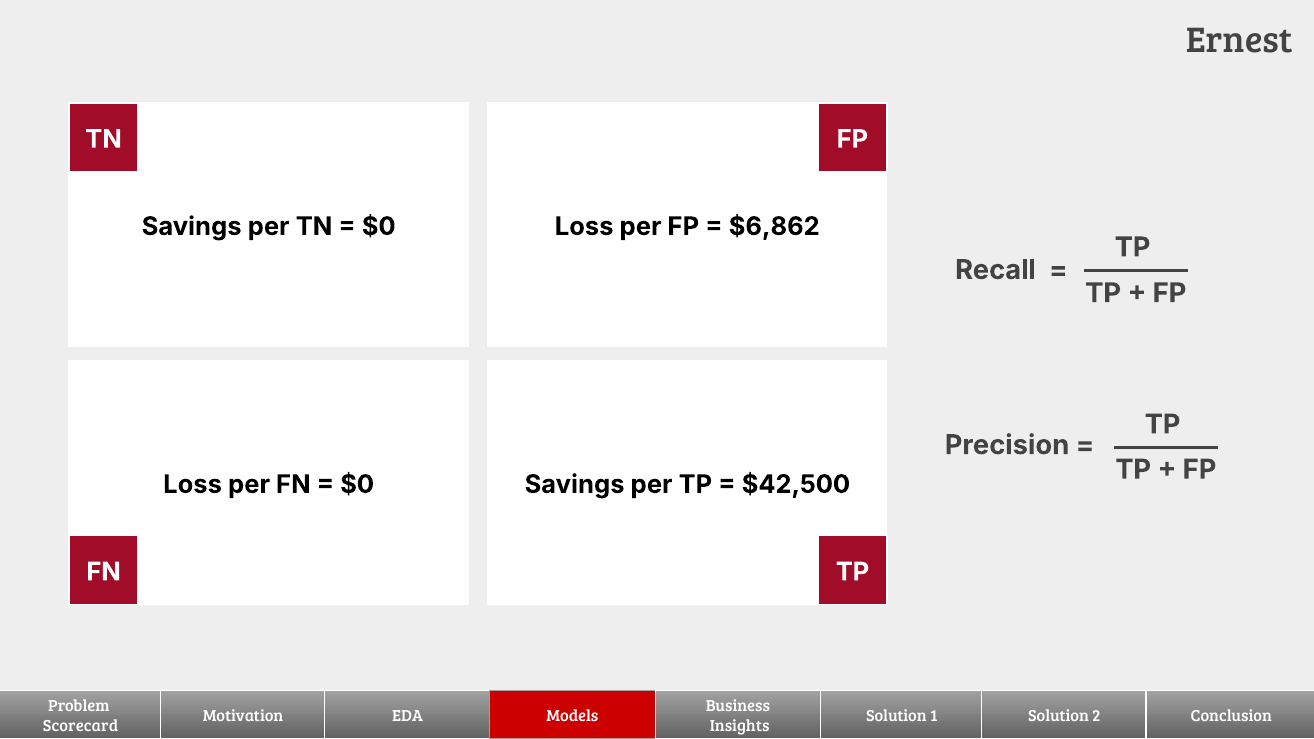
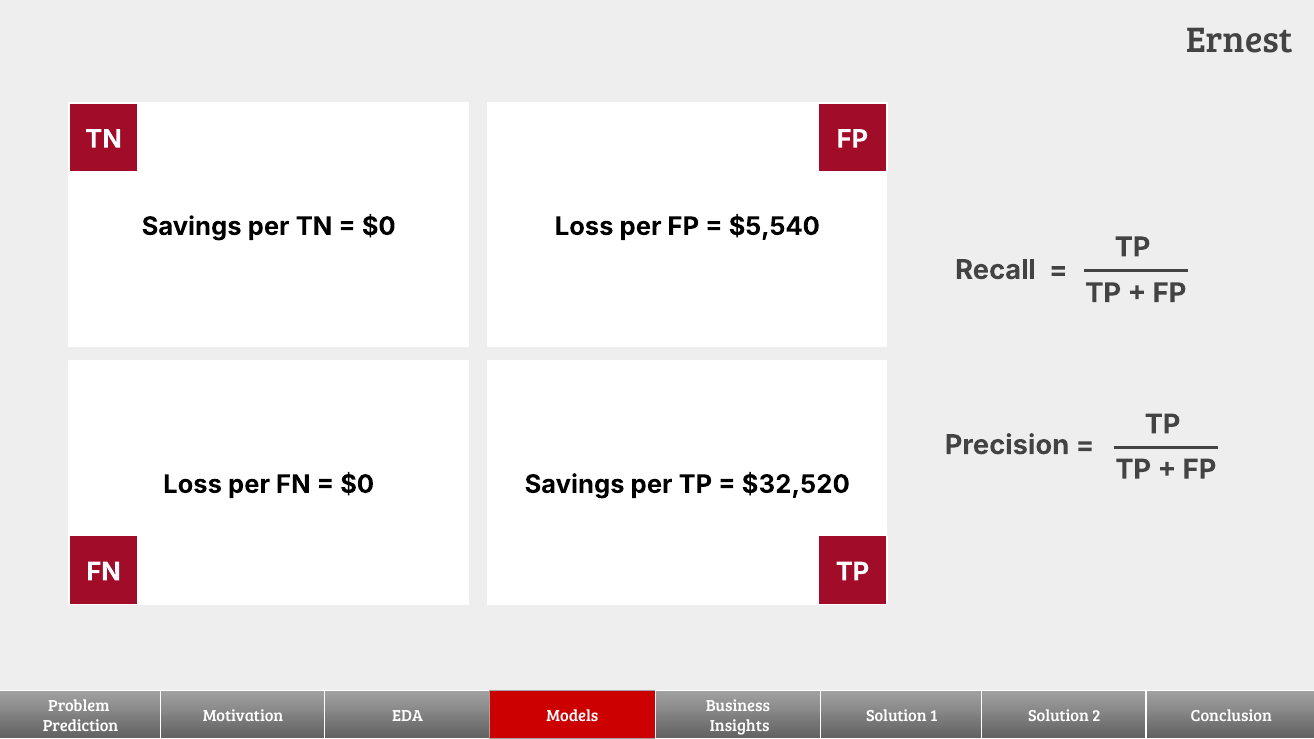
$6,862: $6,862 -> $5,540 (774, 227)
$42,500: $42,500 -> $32,520 (796, 485)
Scorecard: Scorecard -> Prediction (81, 726)
